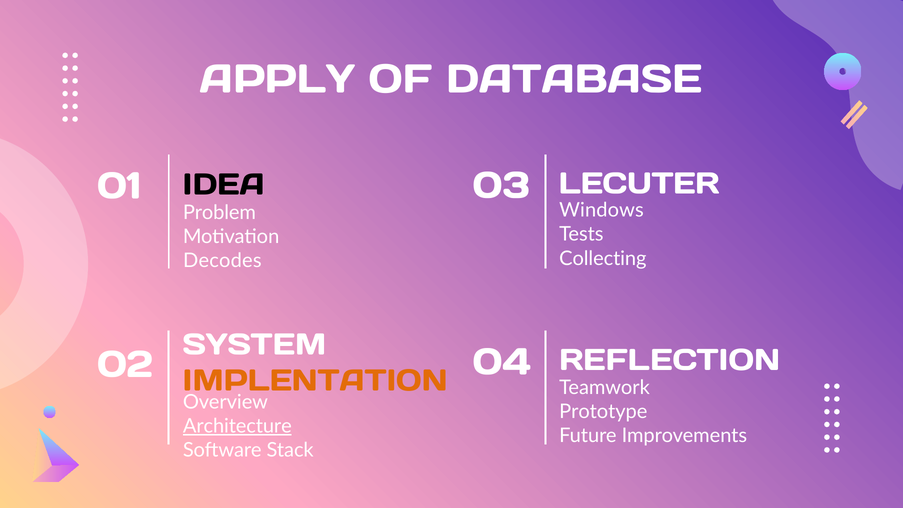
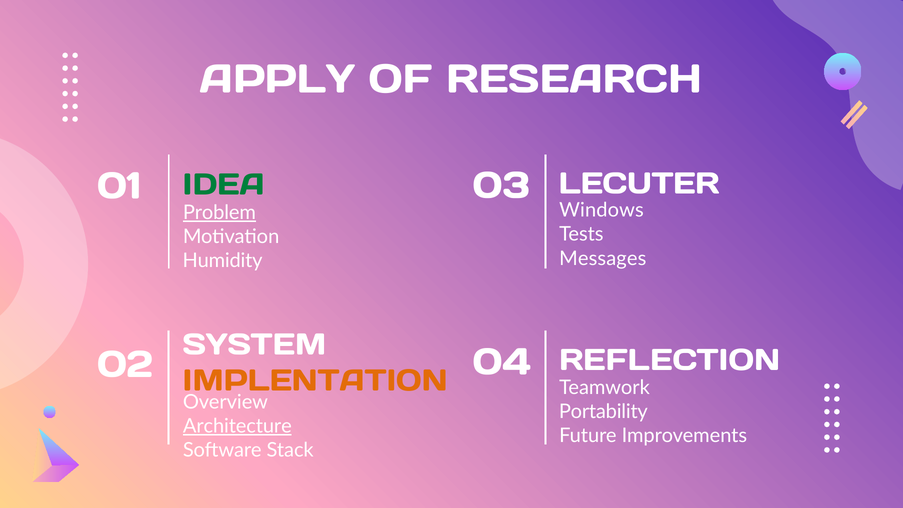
DATABASE: DATABASE -> RESEARCH (574, 79)
IDEA colour: black -> green (224, 185)
Problem underline: none -> present (219, 213)
Collecting: Collecting -> Messages (603, 258)
Decodes: Decodes -> Humidity (223, 261)
Prototype: Prototype -> Portability (603, 412)
